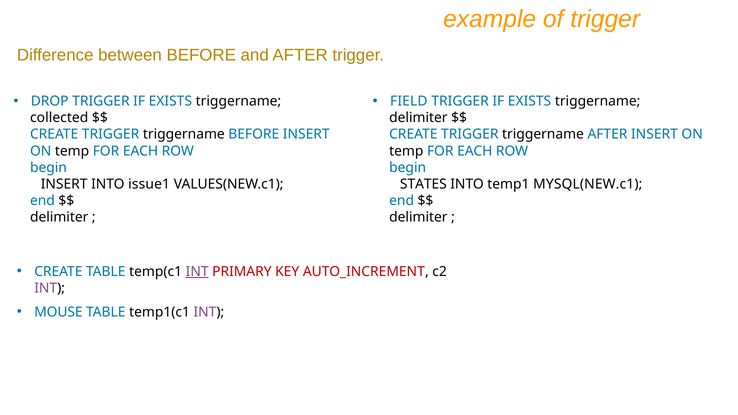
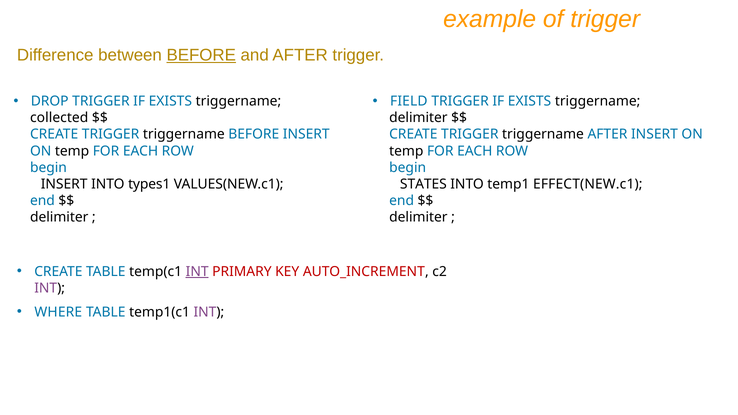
BEFORE underline: none -> present (201, 55)
issue1: issue1 -> types1 (149, 184)
MYSQL(NEW.c1: MYSQL(NEW.c1 -> EFFECT(NEW.c1 (588, 184)
MOUSE: MOUSE -> WHERE (58, 312)
